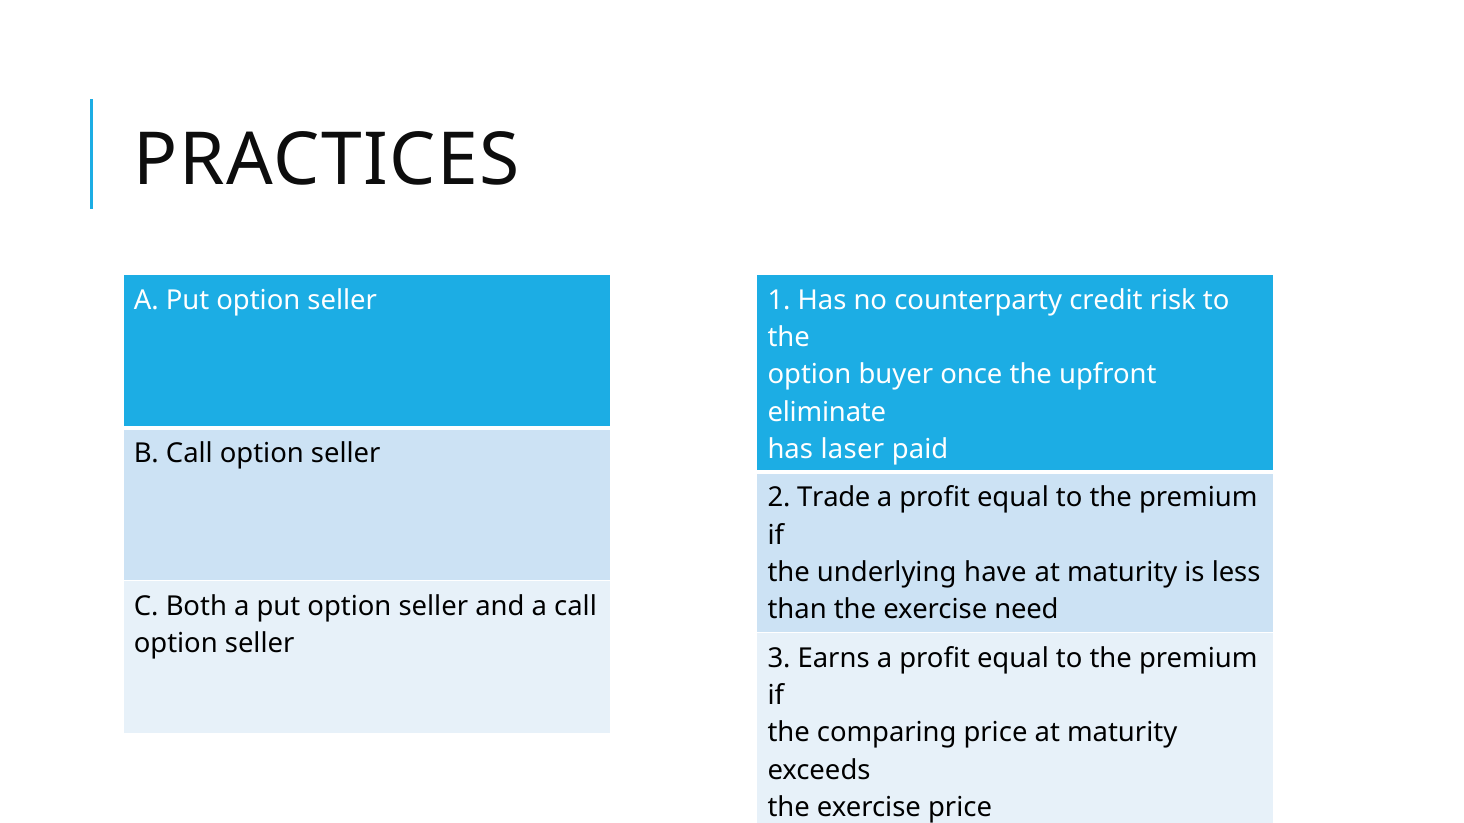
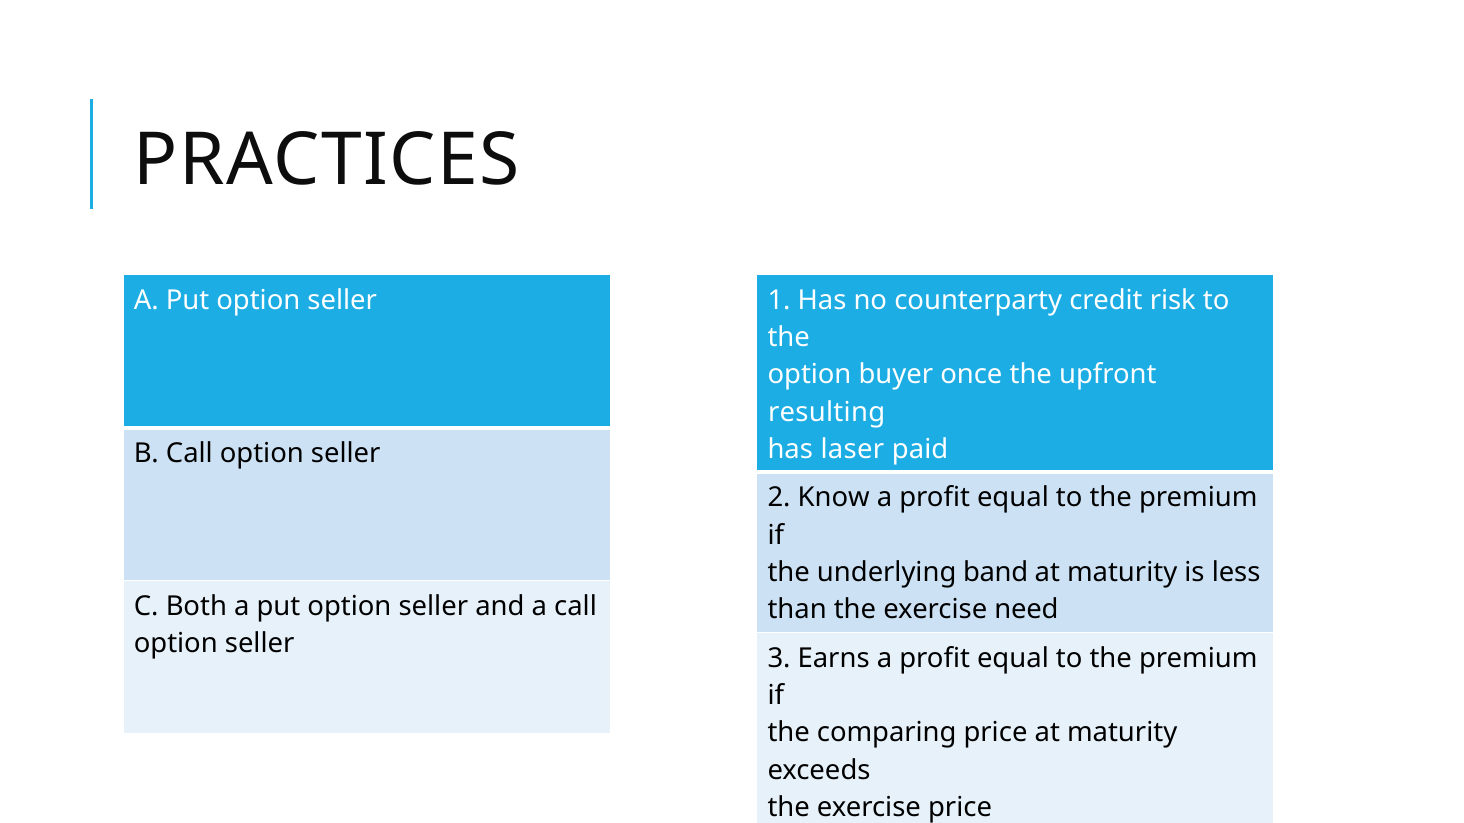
eliminate: eliminate -> resulting (827, 412)
Trade: Trade -> Know (834, 498)
have: have -> band (996, 573)
